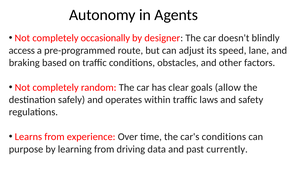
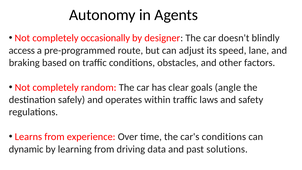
allow: allow -> angle (228, 87)
purpose: purpose -> dynamic (26, 149)
currently: currently -> solutions (227, 149)
